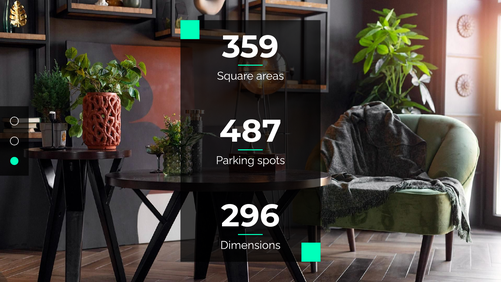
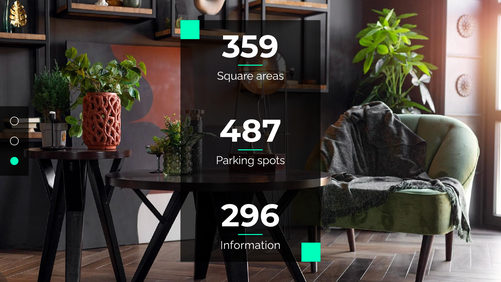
Dimensions: Dimensions -> Information (250, 245)
